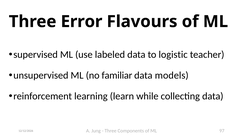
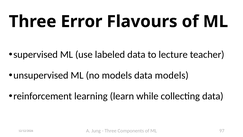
logistic: logistic -> lecture (173, 54)
no familiar: familiar -> models (117, 75)
